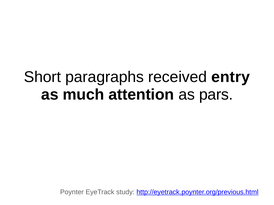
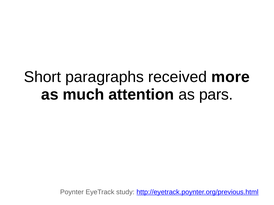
entry: entry -> more (231, 77)
